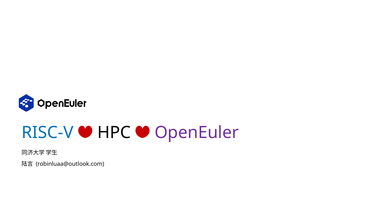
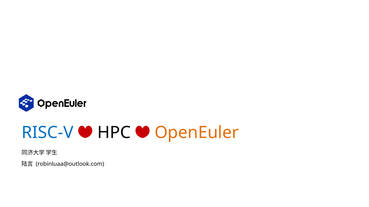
OpenEuler colour: purple -> orange (197, 133)
